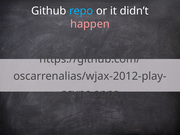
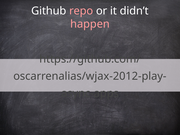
repo colour: light blue -> pink (81, 11)
